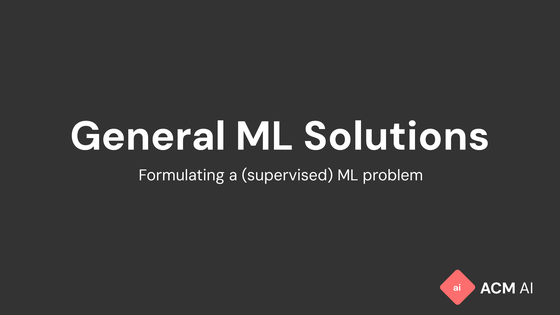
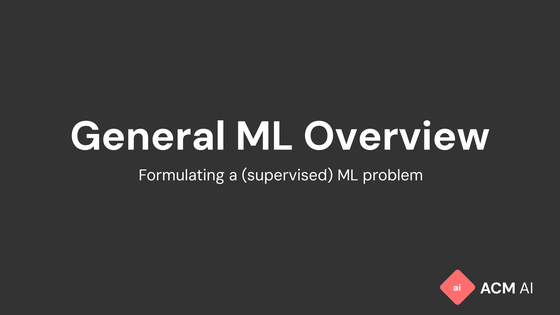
Solutions: Solutions -> Overview (397, 136)
